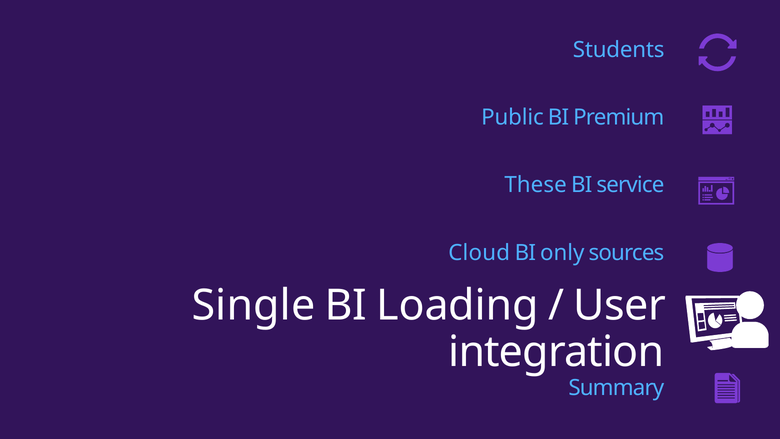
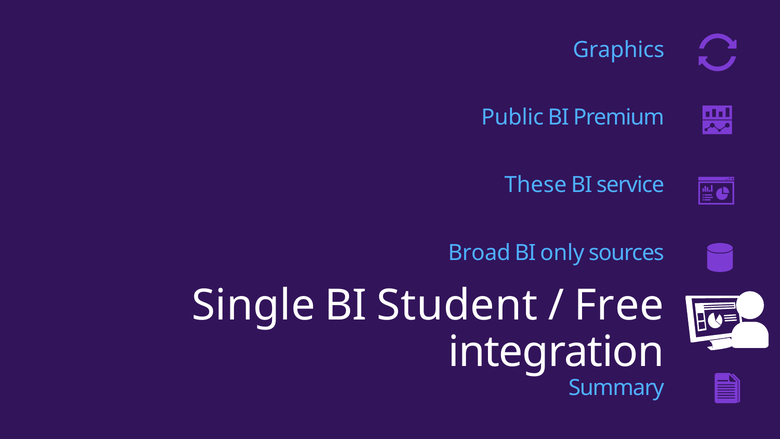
Students: Students -> Graphics (619, 50)
Cloud: Cloud -> Broad (479, 253)
Loading: Loading -> Student (457, 305)
User: User -> Free (619, 305)
